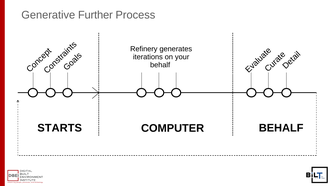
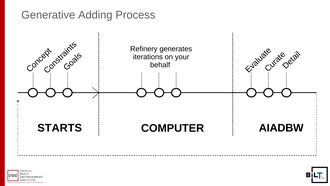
Further: Further -> Adding (95, 15)
COMPUTER BEHALF: BEHALF -> AIADBW (281, 128)
